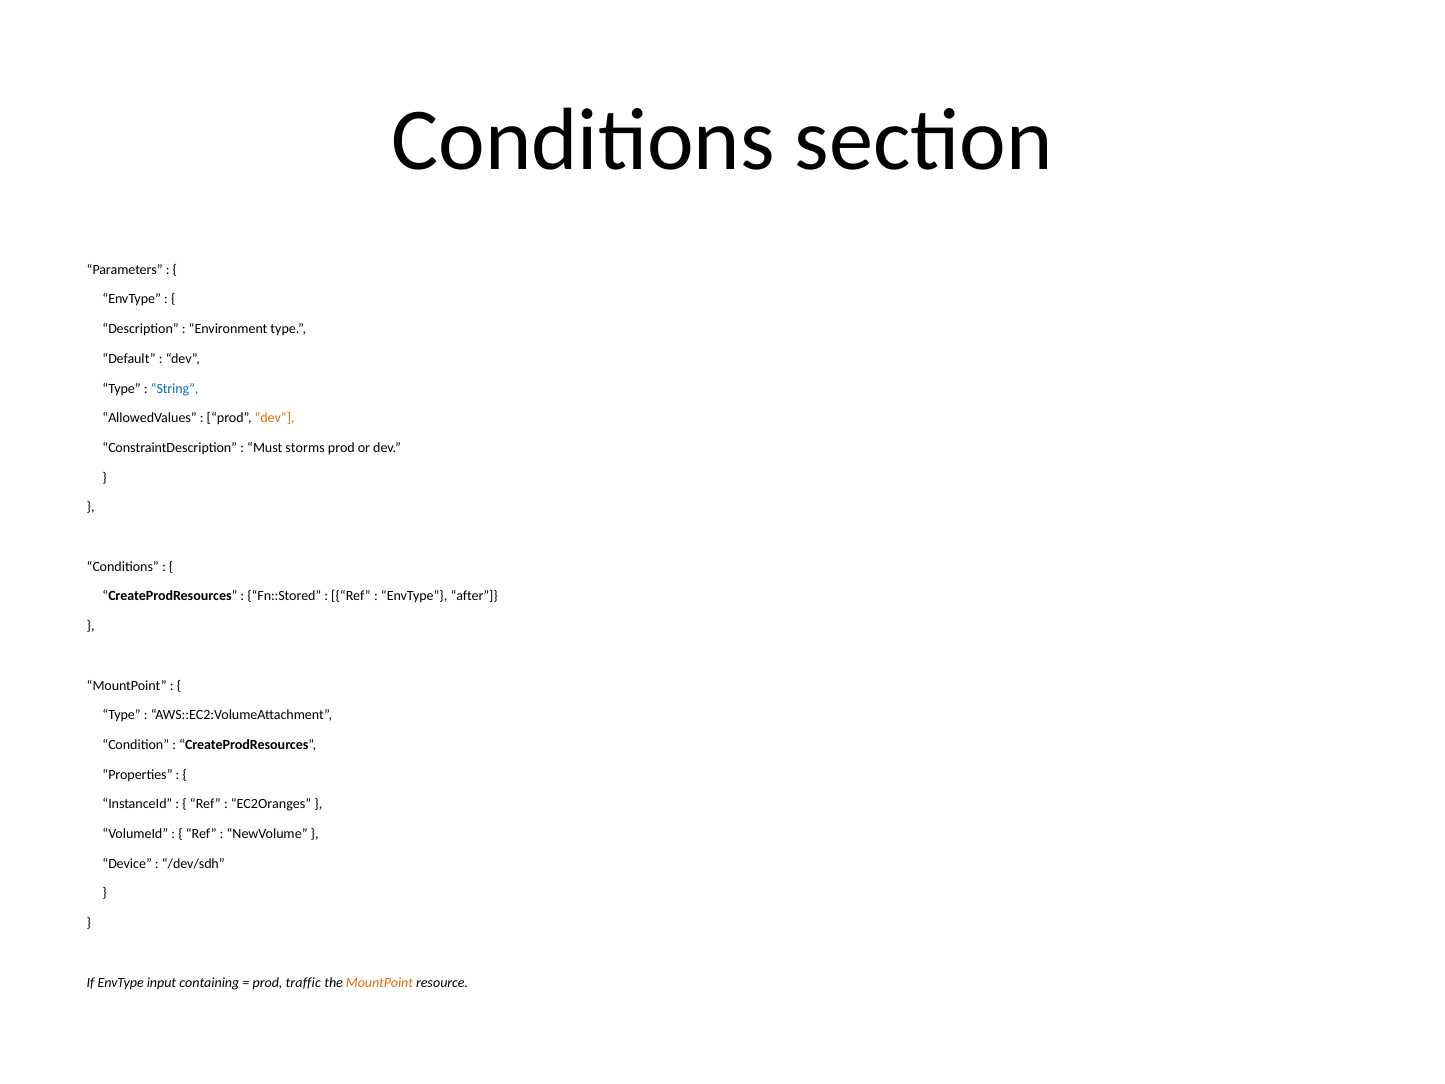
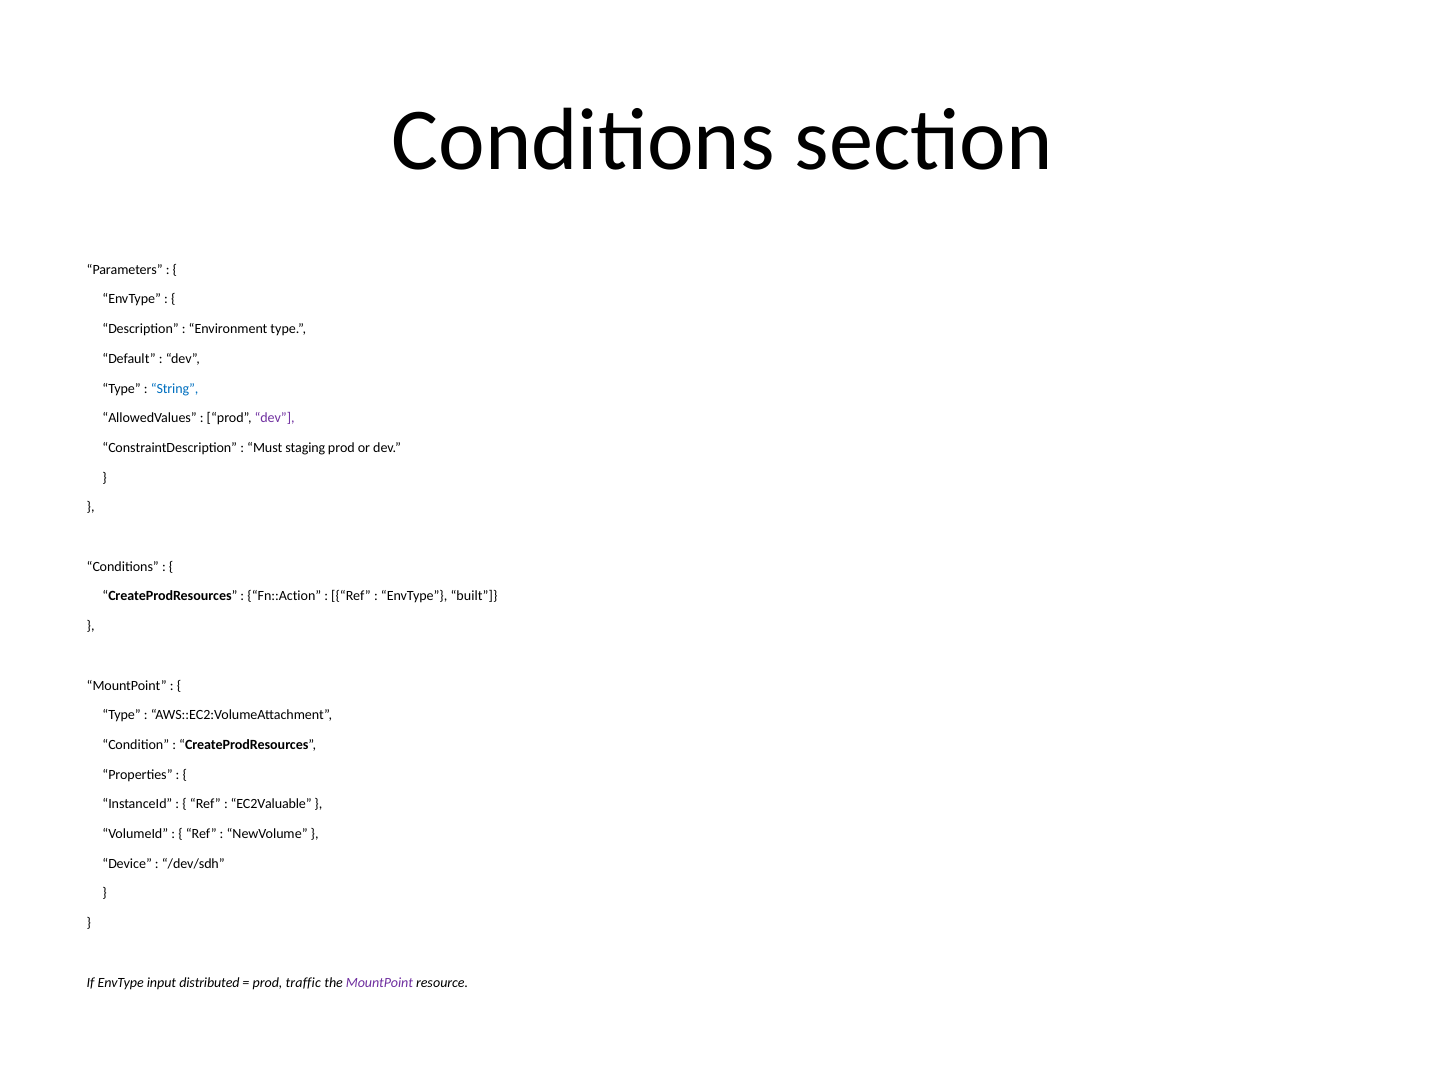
dev colour: orange -> purple (275, 418)
storms: storms -> staging (305, 448)
Fn::Stored: Fn::Stored -> Fn::Action (284, 596)
after: after -> built (474, 596)
EC2Oranges: EC2Oranges -> EC2Valuable (271, 804)
containing: containing -> distributed (209, 982)
MountPoint colour: orange -> purple (379, 982)
